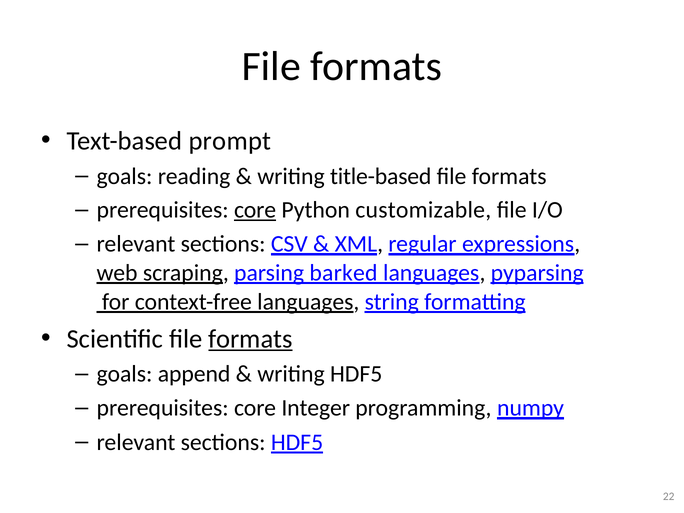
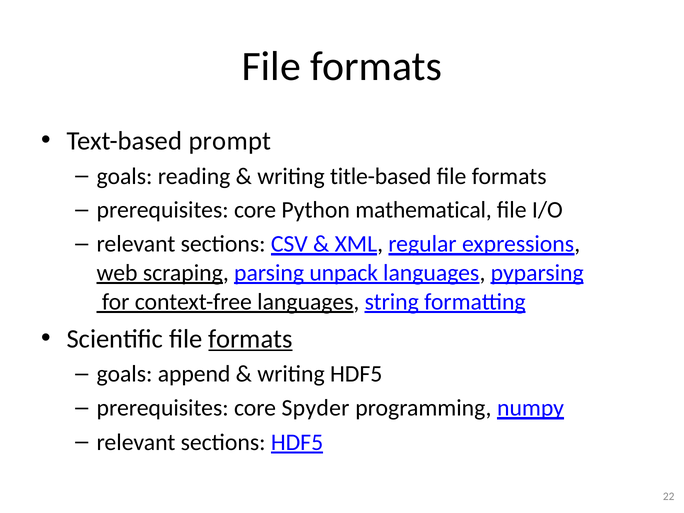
core underline: present -> none (255, 210)
customizable: customizable -> mathematical (423, 210)
barked: barked -> unpack (344, 273)
Integer: Integer -> Spyder (316, 408)
